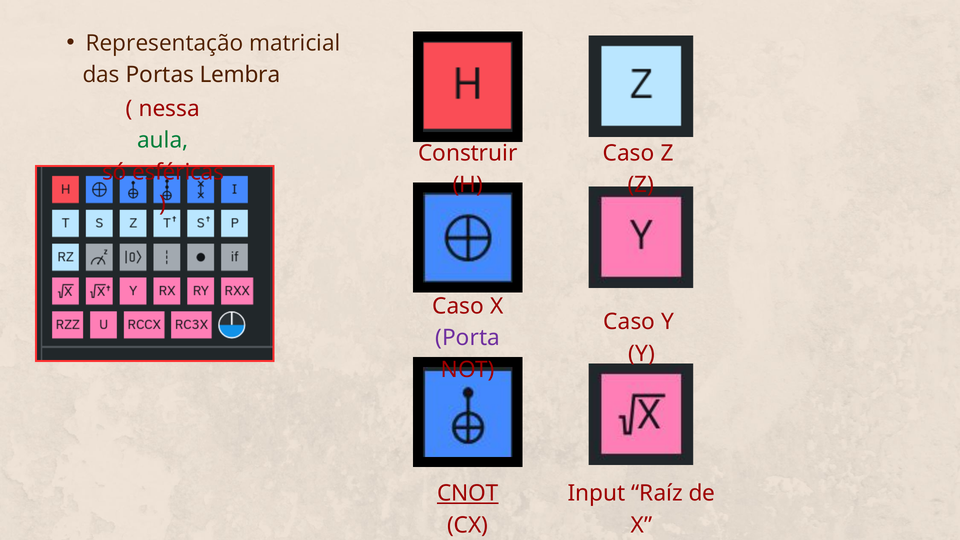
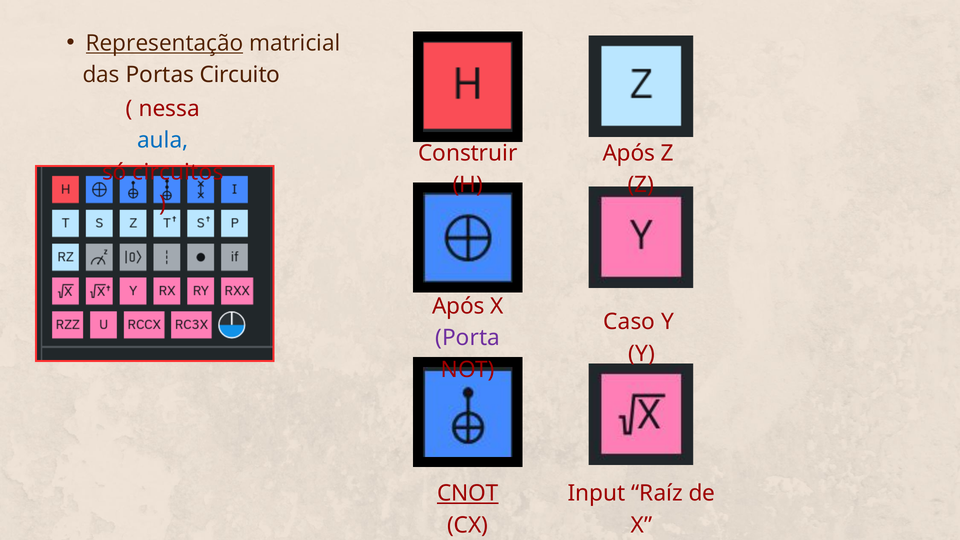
Representação underline: none -> present (165, 43)
Lembra: Lembra -> Circuito (240, 75)
aula colour: green -> blue (163, 140)
Caso: Caso -> Após (629, 153)
esféricas: esféricas -> circuitos (178, 172)
Caso: Caso -> Após (458, 306)
